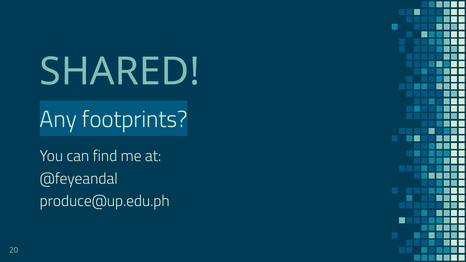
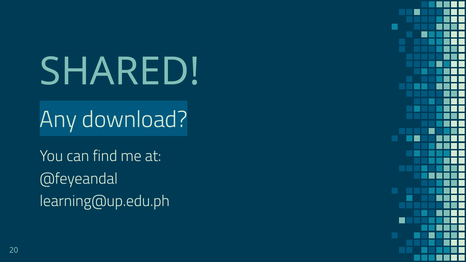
footprints: footprints -> download (135, 119)
produce@up.edu.ph: produce@up.edu.ph -> learning@up.edu.ph (105, 201)
